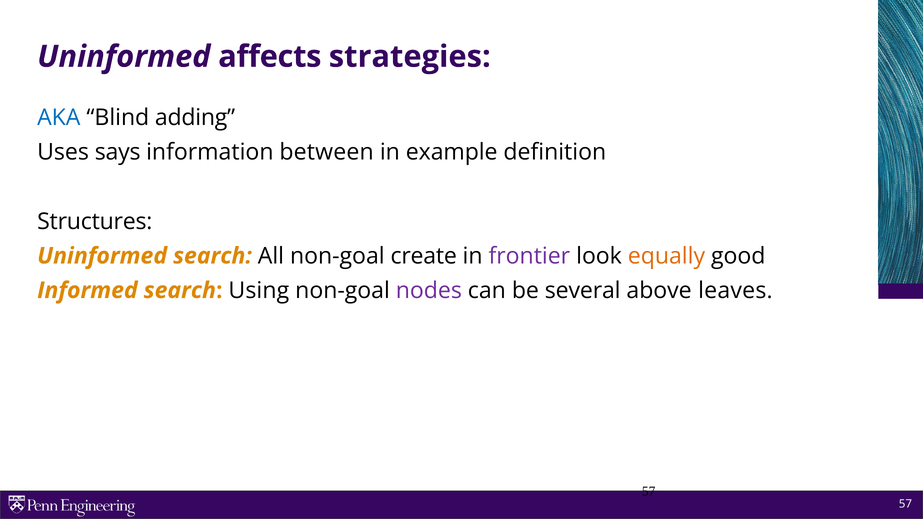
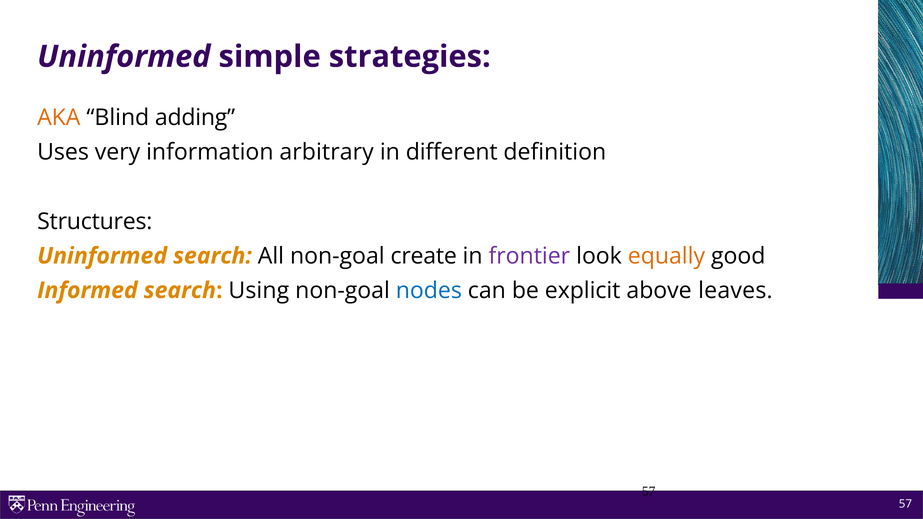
affects: affects -> simple (270, 57)
AKA colour: blue -> orange (59, 118)
says: says -> very (118, 152)
between: between -> arbitrary (327, 152)
example: example -> different (452, 152)
nodes colour: purple -> blue (429, 291)
several: several -> explicit (583, 291)
